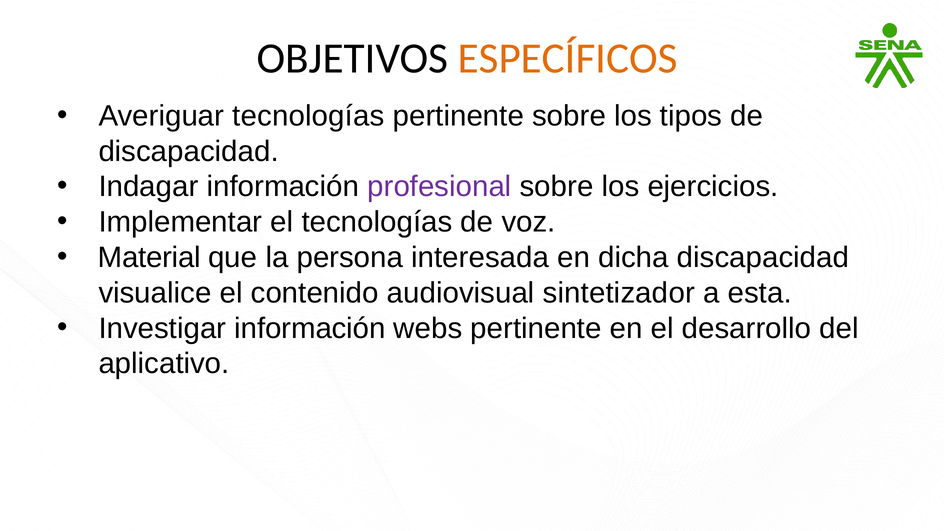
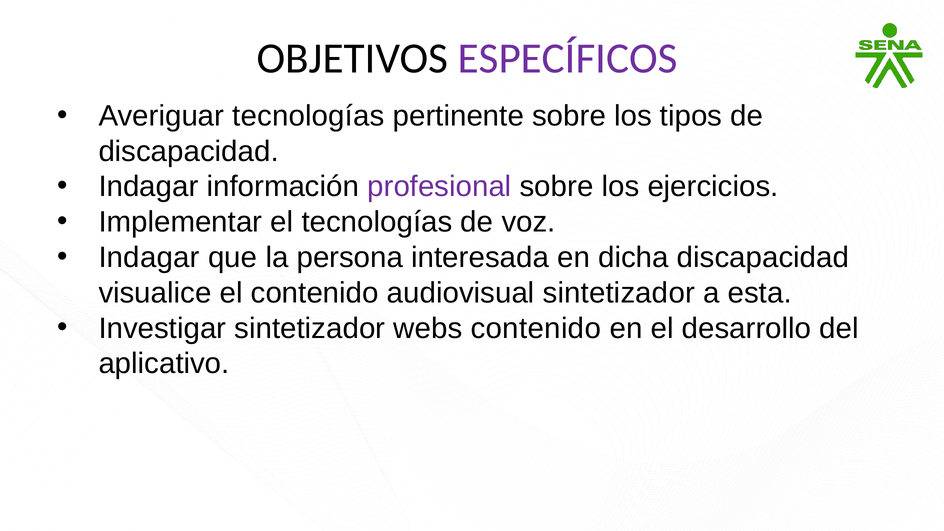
ESPECÍFICOS colour: orange -> purple (568, 59)
Material: Material -> Indagar (149, 258)
Investigar información: información -> sintetizador (310, 328)
webs pertinente: pertinente -> contenido (536, 328)
